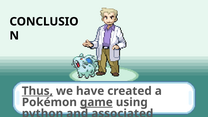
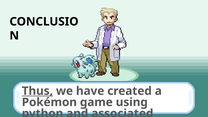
game underline: present -> none (96, 102)
